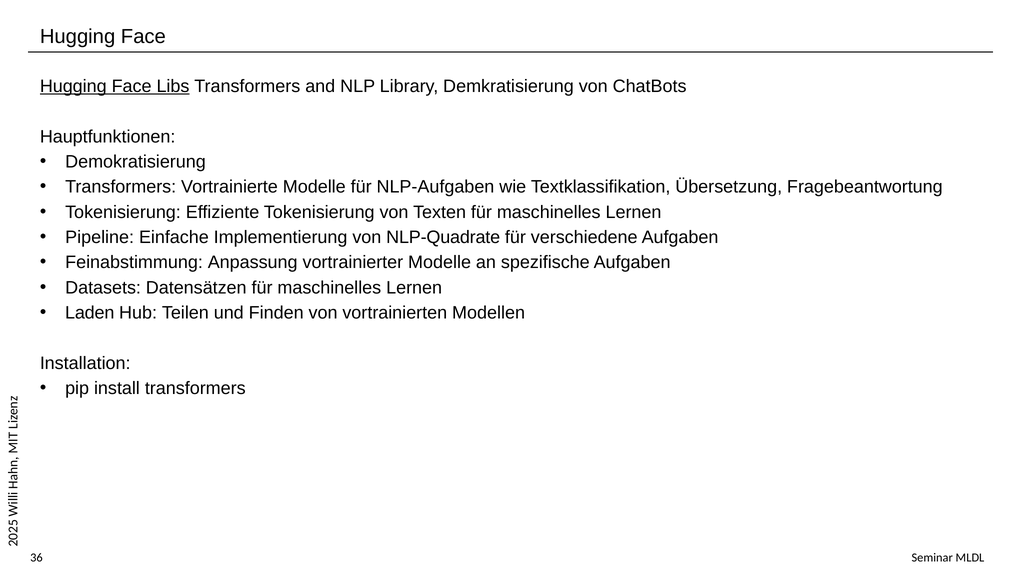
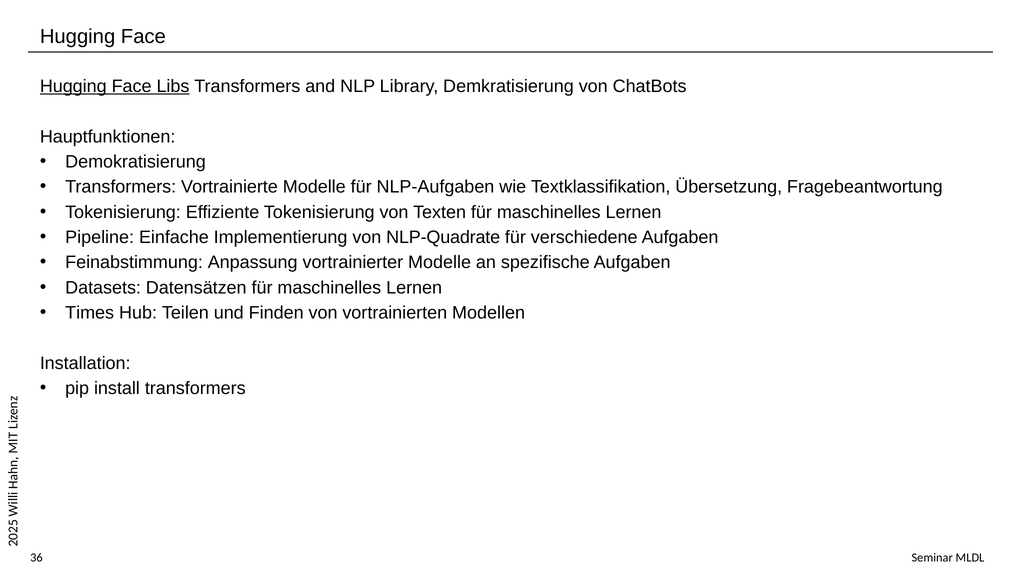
Laden: Laden -> Times (90, 313)
